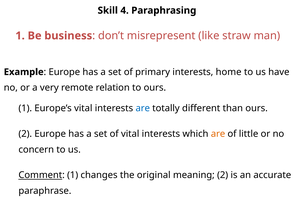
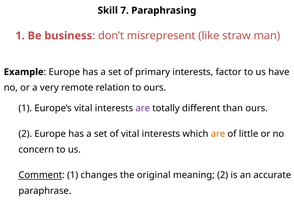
4: 4 -> 7 (125, 10)
home: home -> factor (229, 72)
are colour: blue -> purple (143, 109)
